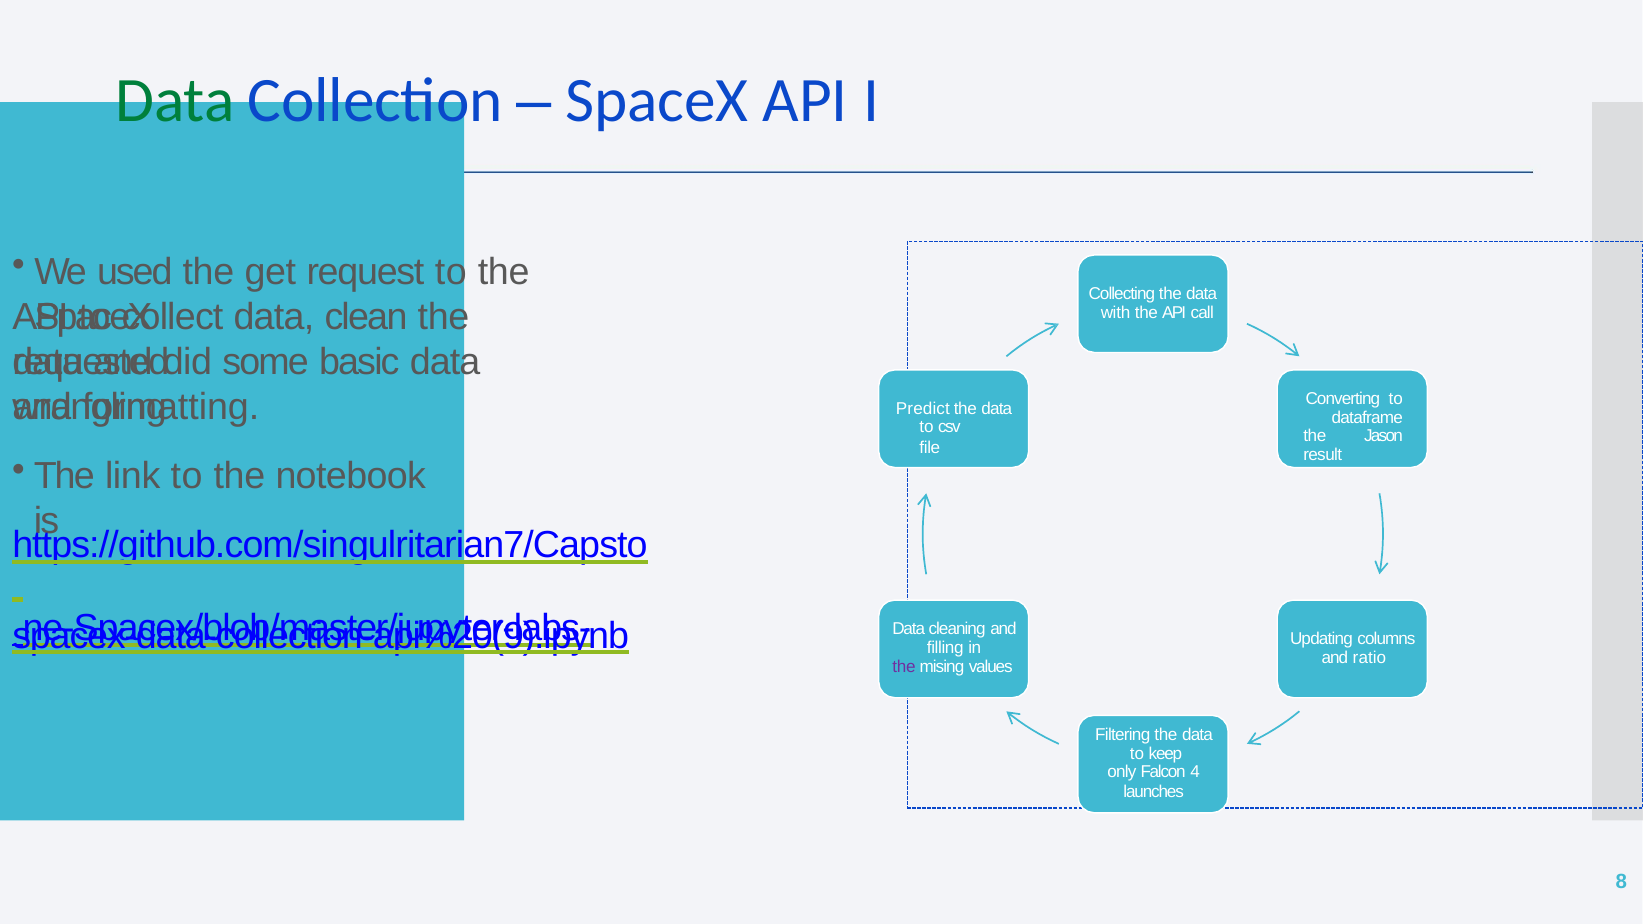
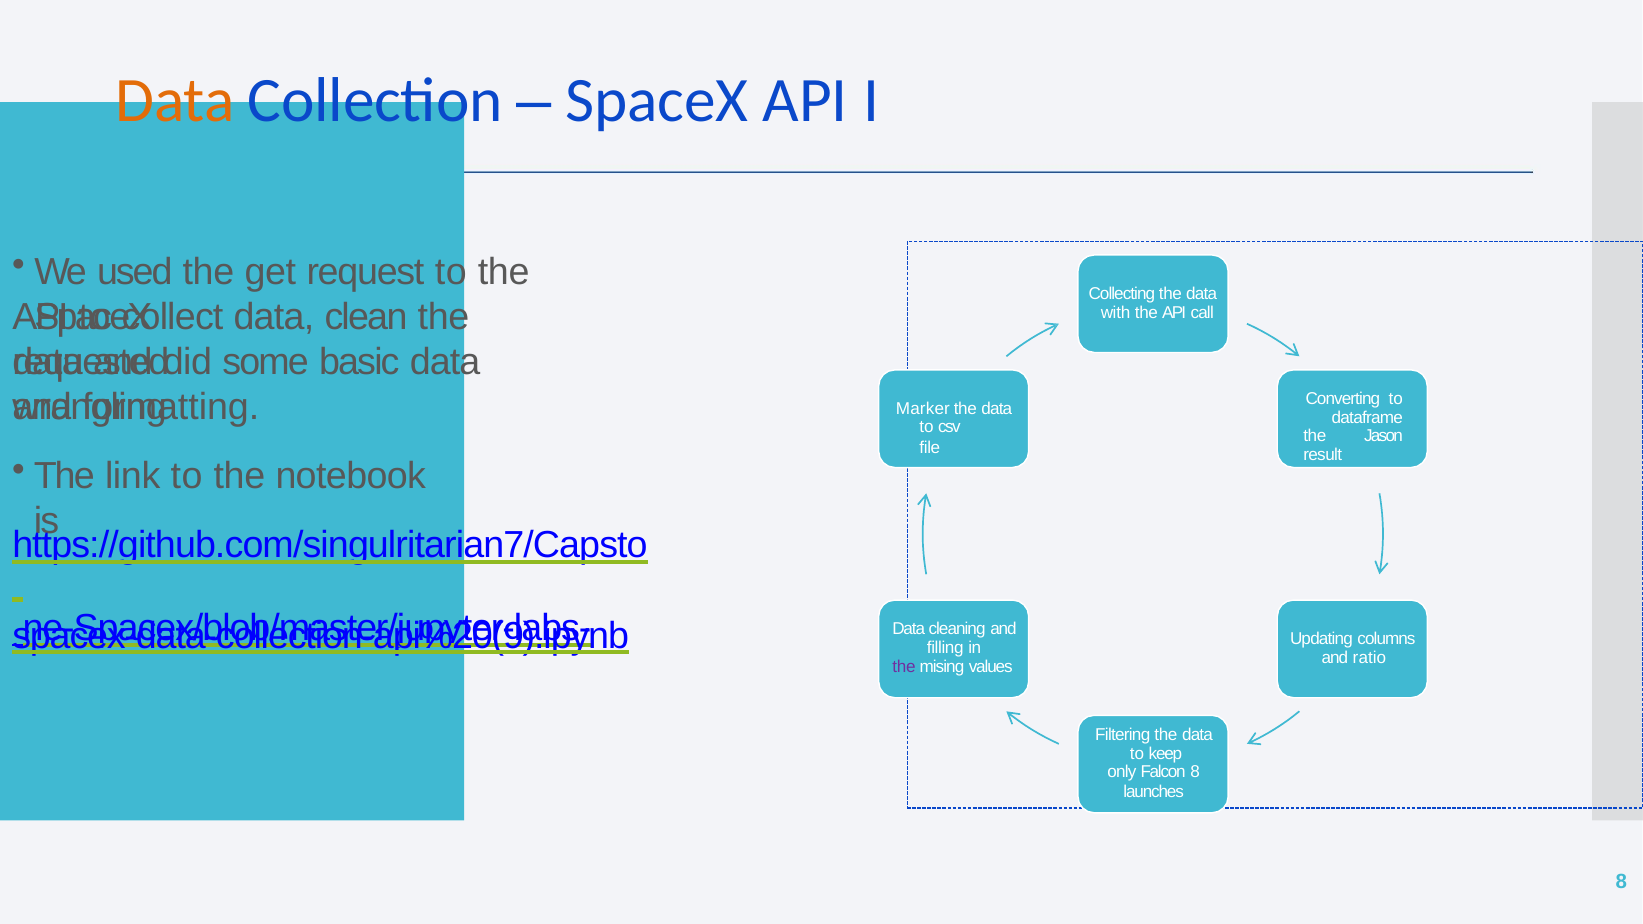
Data colour: green -> orange (175, 100)
Predict: Predict -> Marker (923, 409)
Falcon 4: 4 -> 8 (1195, 772)
